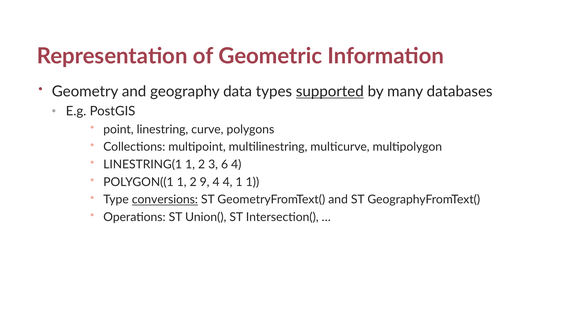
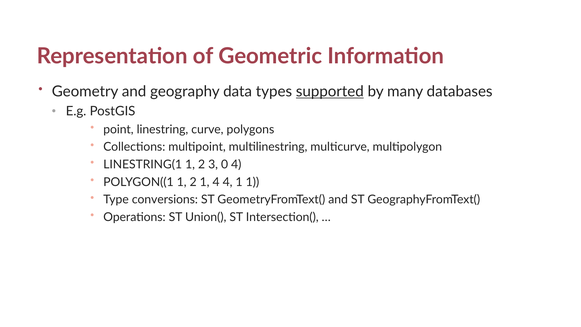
6: 6 -> 0 (225, 164)
2 9: 9 -> 1 (205, 182)
conversions underline: present -> none (165, 200)
